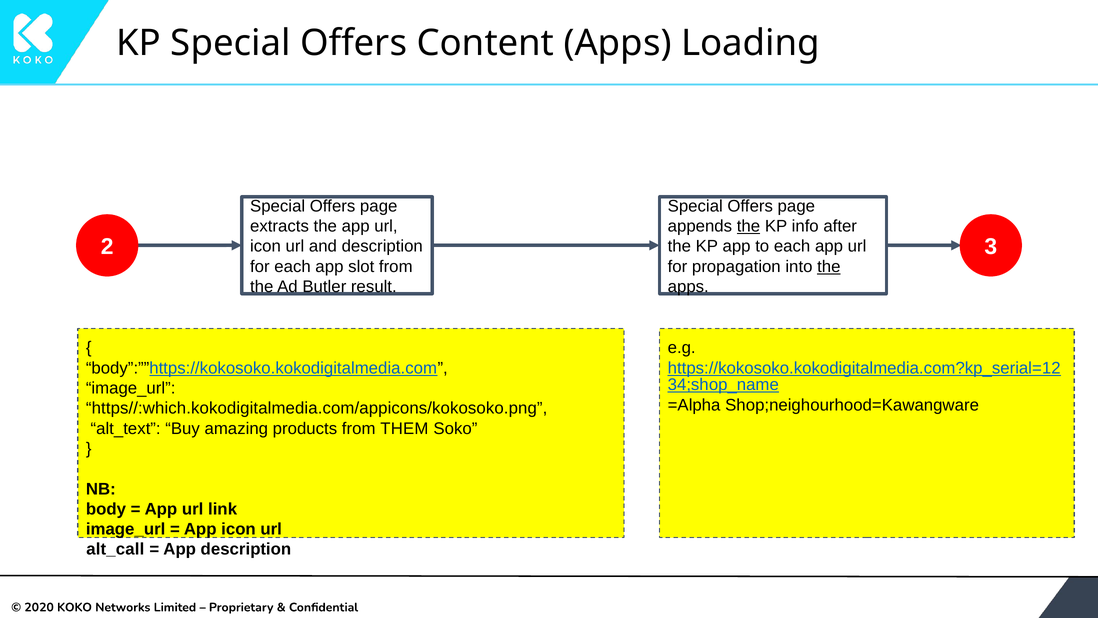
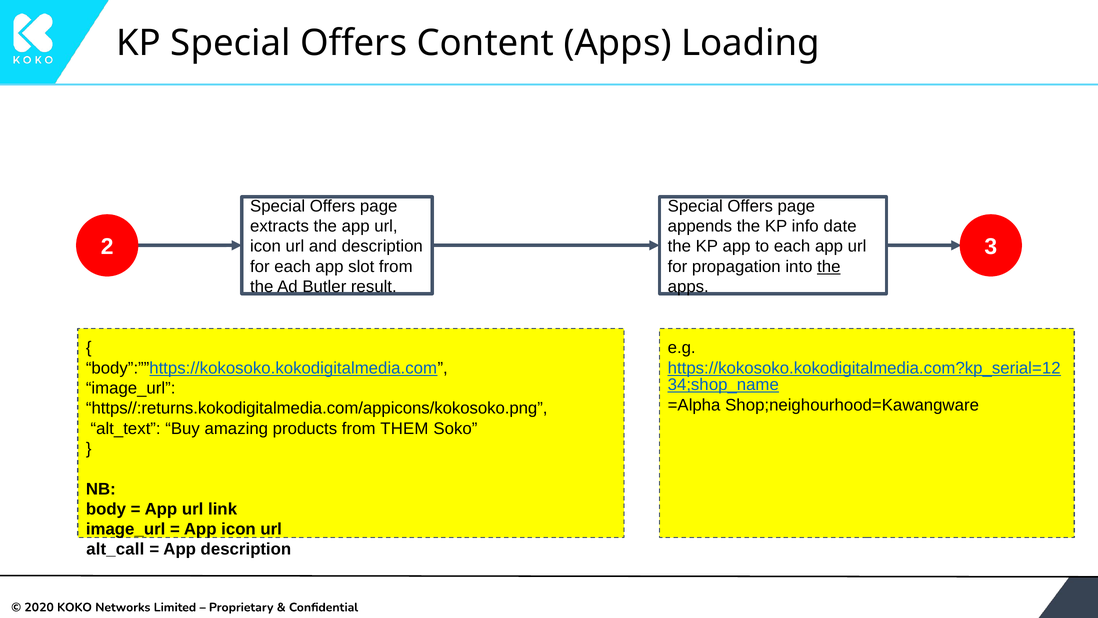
the underline: present -> none (748, 226)
after: after -> date (840, 226)
https//:which.kokodigitalmedia.com/appicons/kokosoko.png: https//:which.kokodigitalmedia.com/appicons/kokosoko.png -> https//:returns.kokodigitalmedia.com/appicons/kokosoko.png (317, 408)
